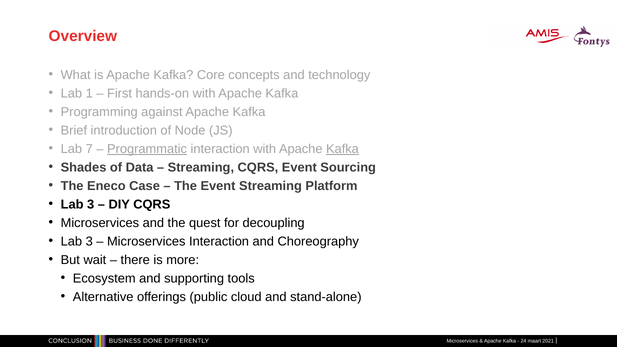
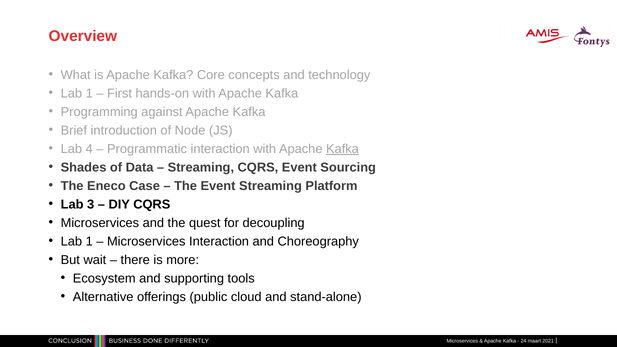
7: 7 -> 4 (89, 149)
Programmatic underline: present -> none (147, 149)
3: 3 -> 1 (89, 241)
